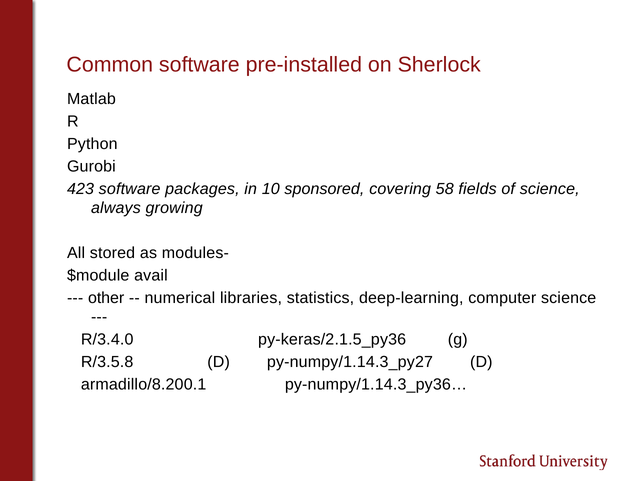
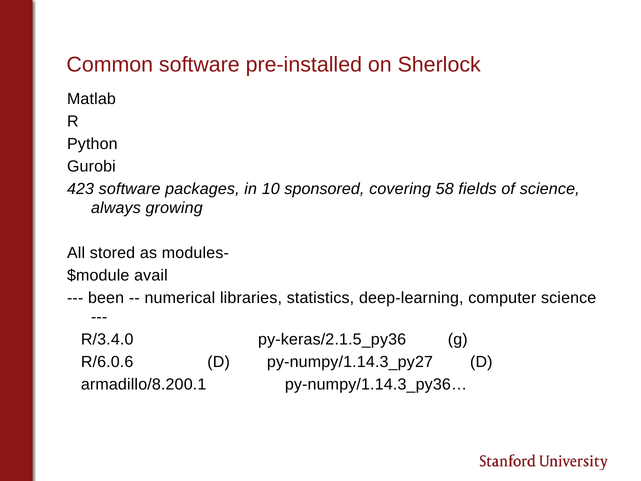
other: other -> been (106, 298)
R/3.5.8: R/3.5.8 -> R/6.0.6 (107, 362)
